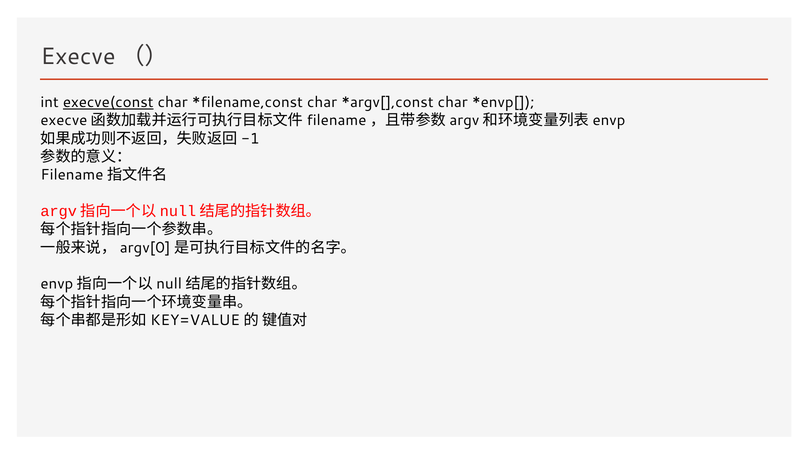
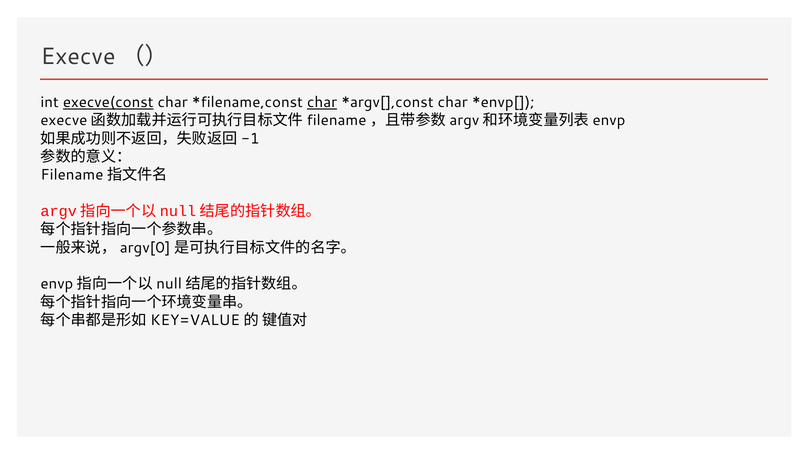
char underline: none -> present (322, 102)
